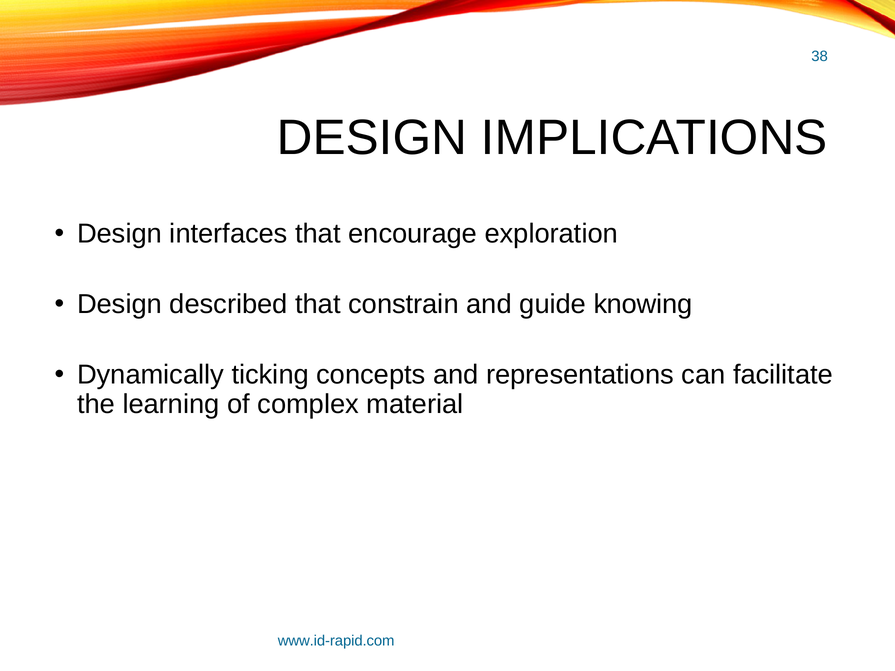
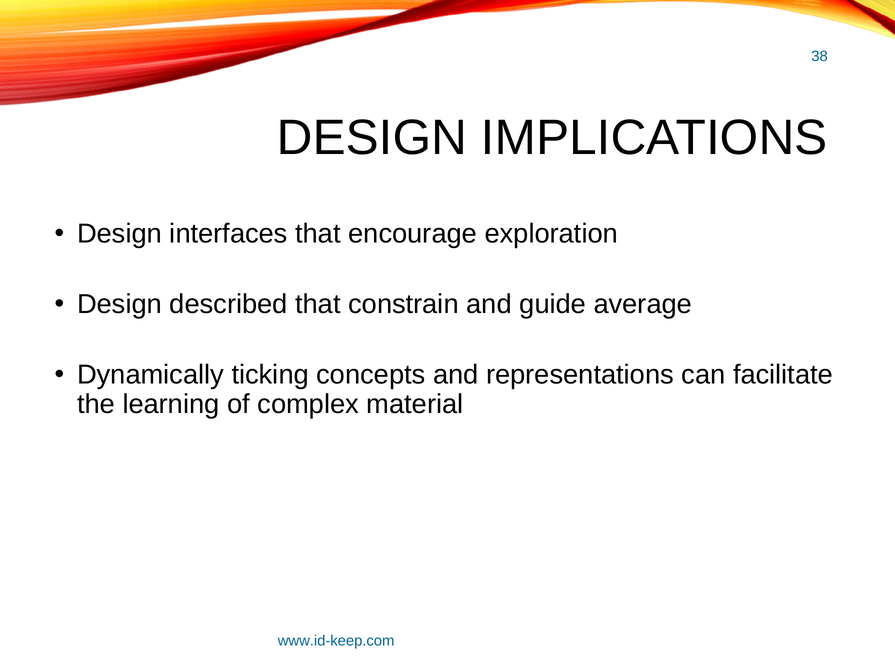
knowing: knowing -> average (643, 304)
www.id-rapid.com: www.id-rapid.com -> www.id-keep.com (336, 641)
